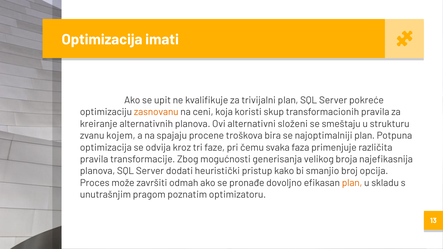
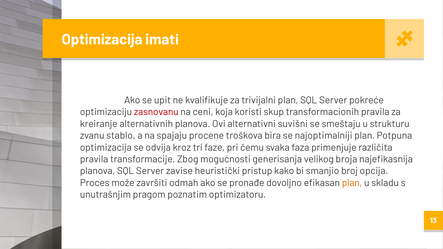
zasnovanu colour: orange -> red (156, 112)
složeni: složeni -> suvišni (293, 124)
kojem: kojem -> stablo (121, 136)
dodati: dodati -> zavise (179, 171)
